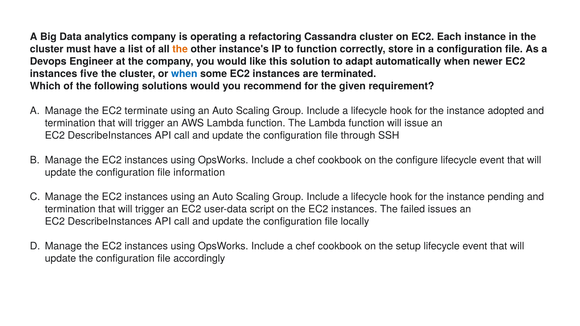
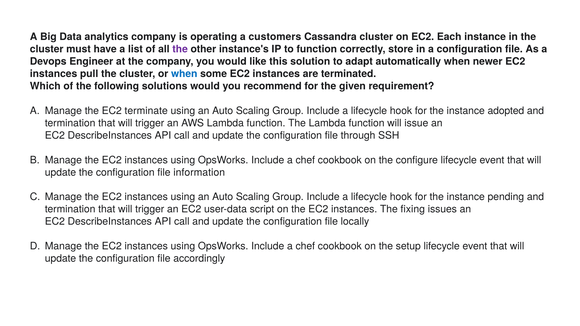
refactoring: refactoring -> customers (275, 37)
the colour: orange -> purple (180, 49)
five: five -> pull (89, 74)
failed: failed -> fixing (413, 209)
